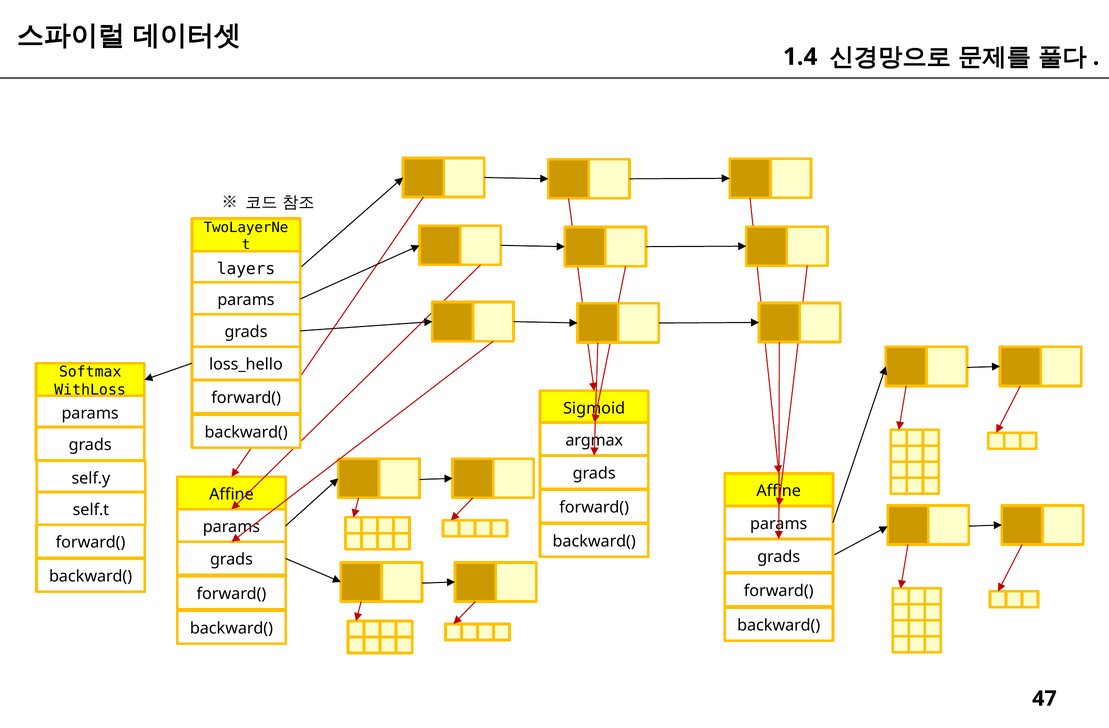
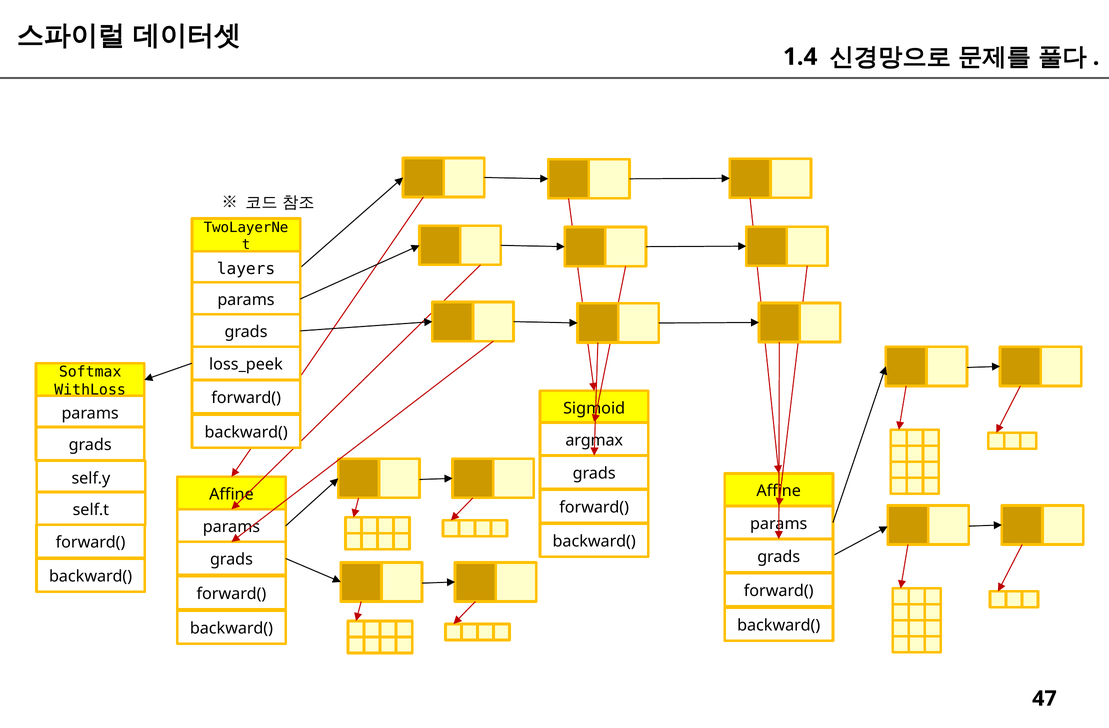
loss_hello: loss_hello -> loss_peek (246, 365)
